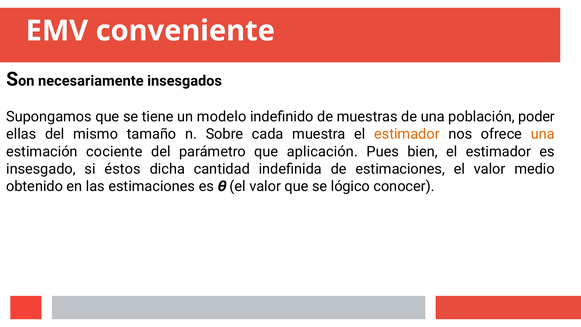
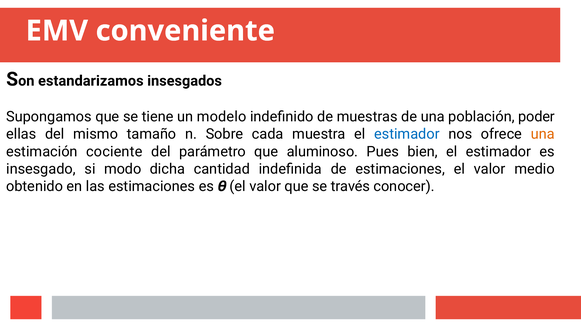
necesariamente: necesariamente -> estandarizamos (91, 81)
estimador colour: orange -> blue (407, 134)
aplicación: aplicación -> aluminoso (322, 151)
éstos: éstos -> modo (123, 169)
lógico: lógico -> través (350, 186)
